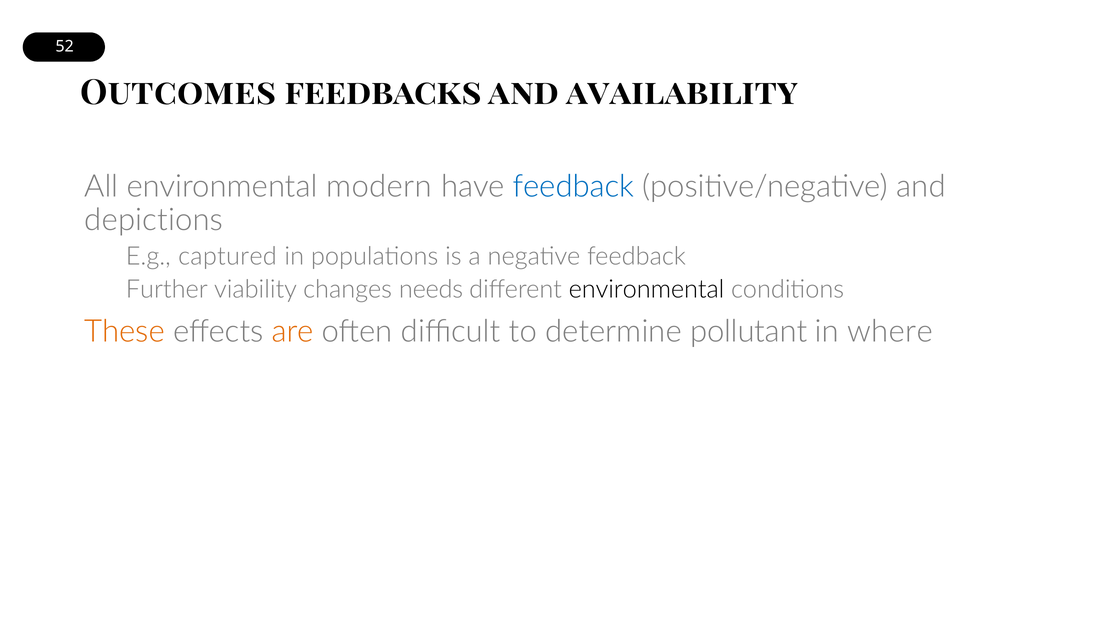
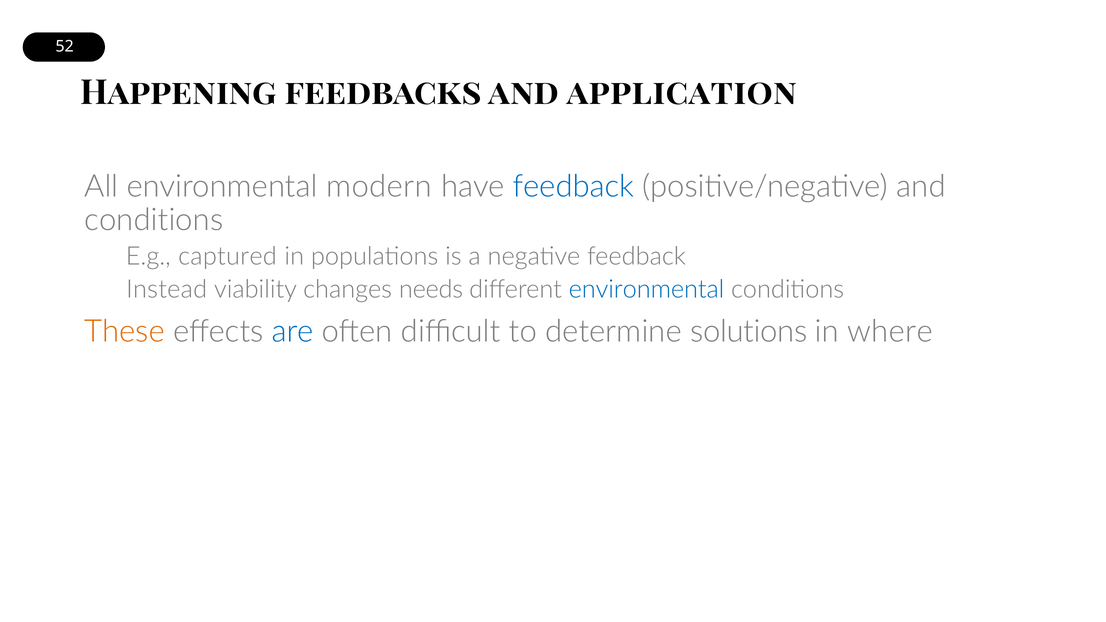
Outcomes: Outcomes -> Happening (178, 93)
availability: availability -> application (682, 93)
depictions: depictions -> conditions (154, 220)
Further: Further -> Instead (167, 290)
environmental colour: black -> blue (647, 290)
are colour: orange -> blue (293, 332)
pollutant: pollutant -> solutions (749, 332)
